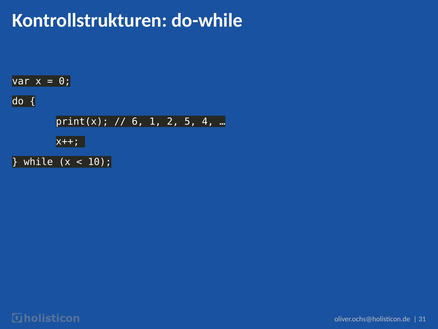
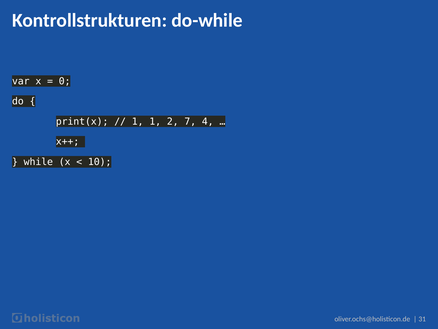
6: 6 -> 1 (138, 121)
5: 5 -> 7 (190, 121)
